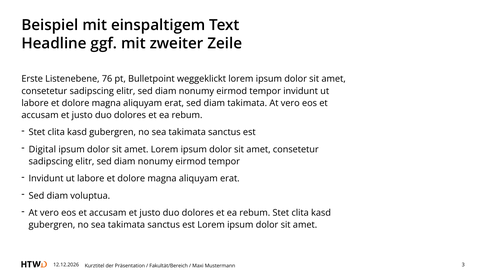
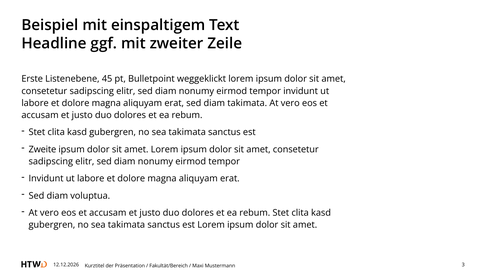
76: 76 -> 45 (107, 79)
Digital: Digital -> Zweite (42, 149)
